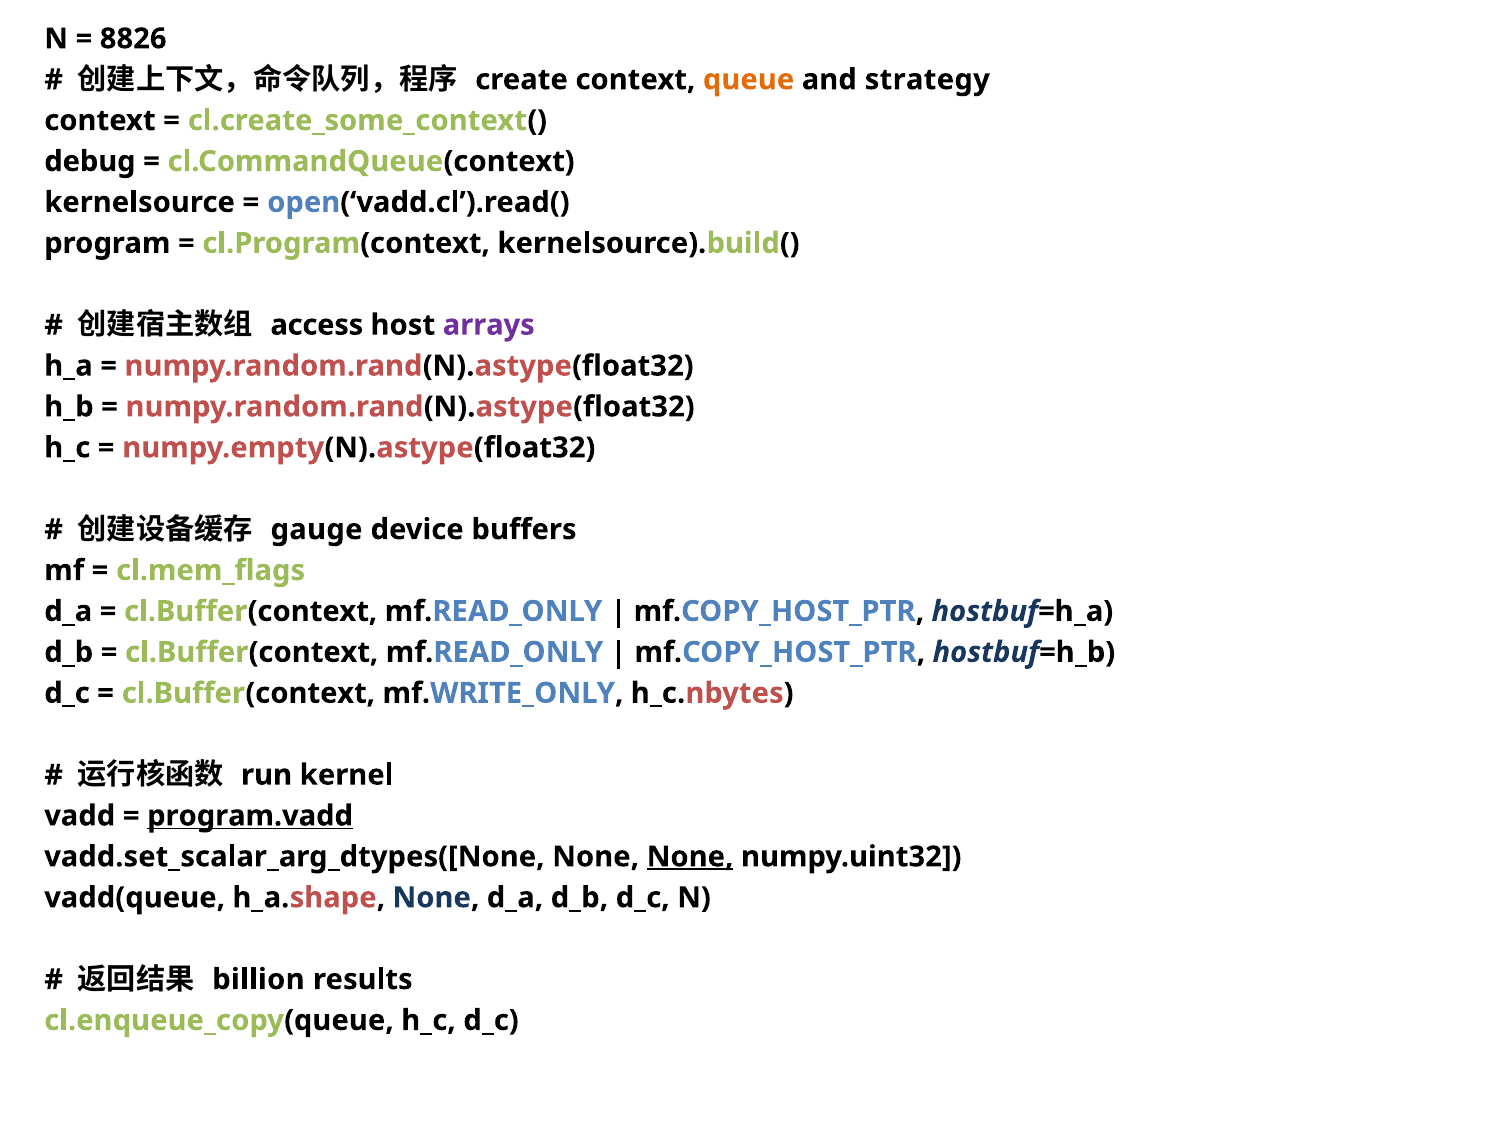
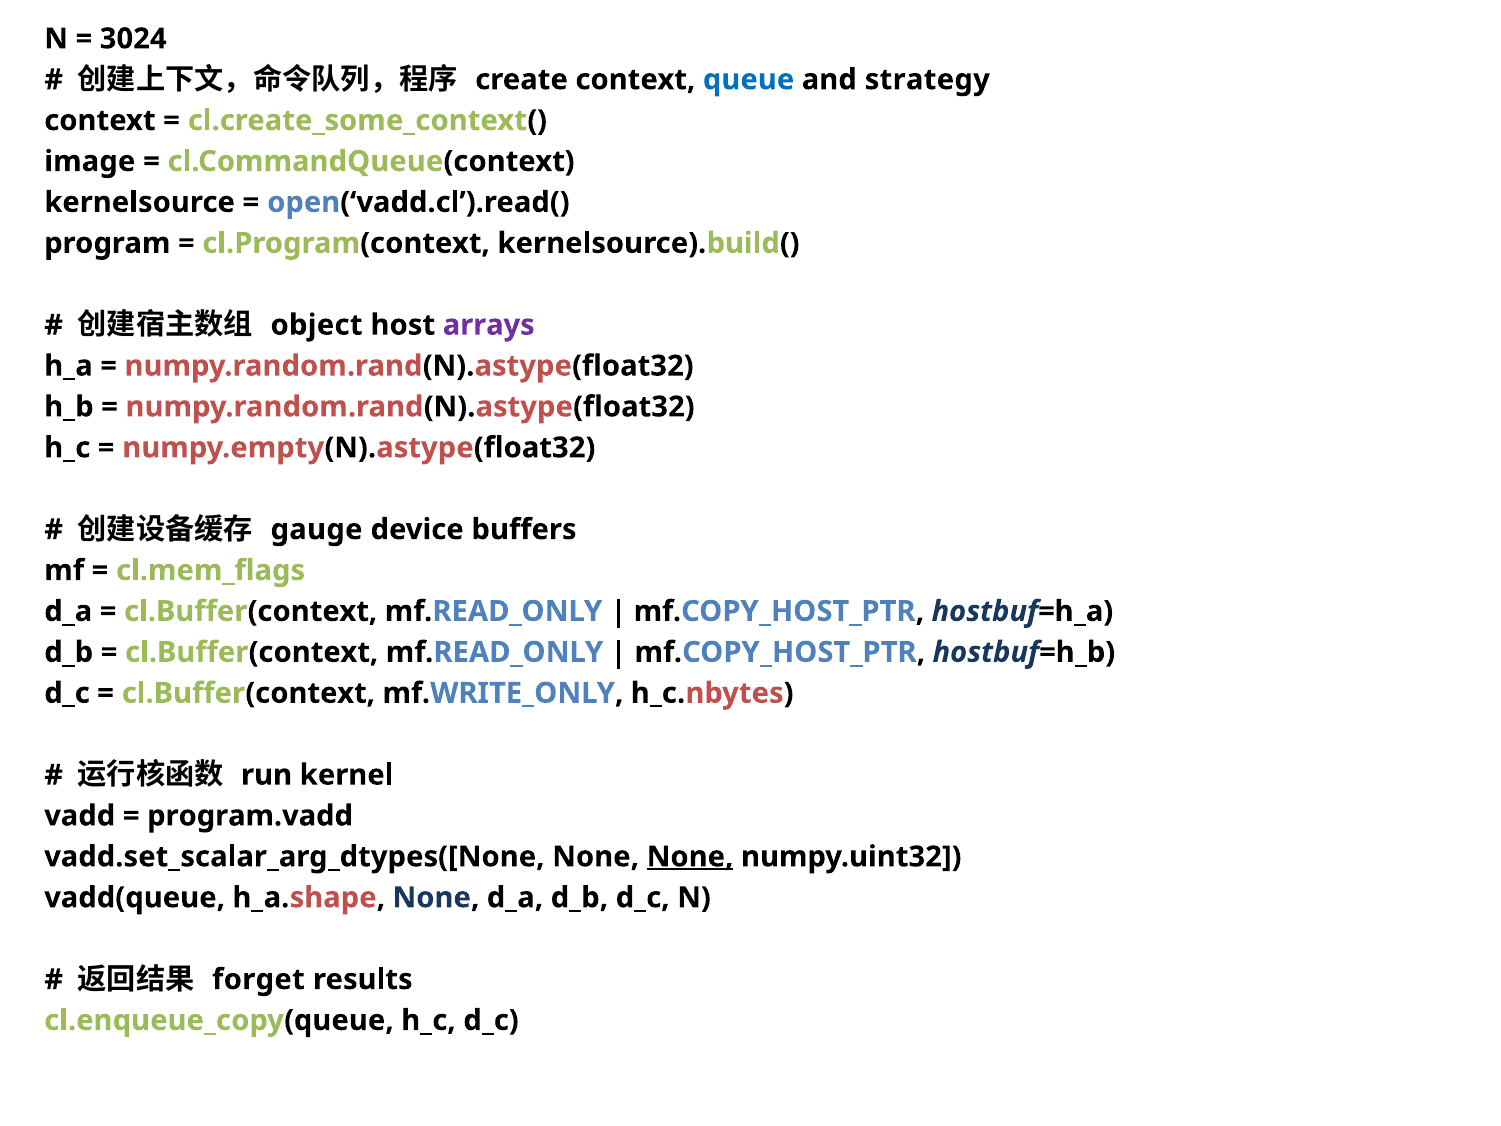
8826: 8826 -> 3024 (133, 39)
queue colour: orange -> blue (749, 80)
debug: debug -> image (90, 161)
access: access -> object (317, 325)
program.vadd underline: present -> none (250, 816)
billion: billion -> forget (258, 979)
